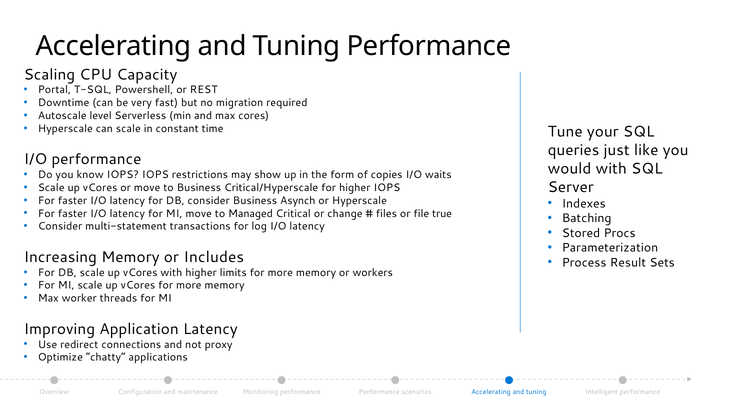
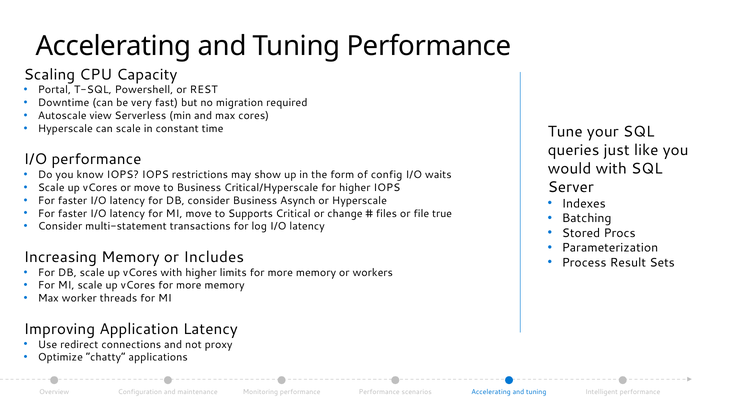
level: level -> view (101, 116)
copies: copies -> config (387, 175)
Managed: Managed -> Supports (251, 213)
